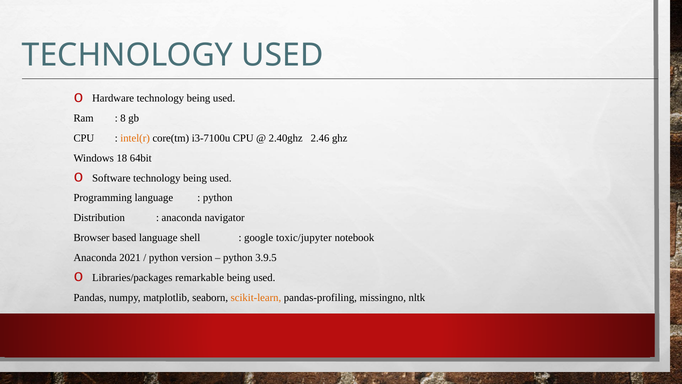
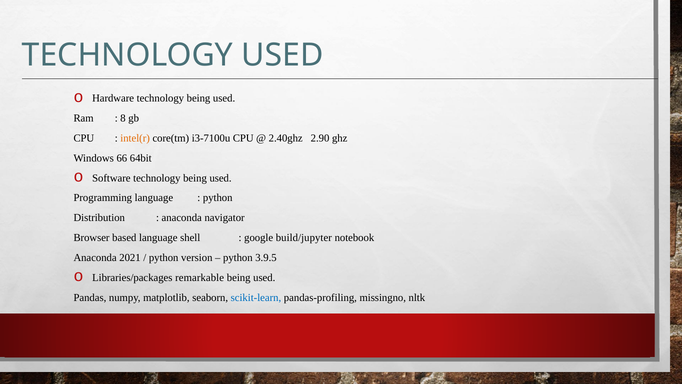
2.46: 2.46 -> 2.90 (320, 138)
18: 18 -> 66 (122, 158)
toxic/jupyter: toxic/jupyter -> build/jupyter (304, 238)
scikit-learn colour: orange -> blue (256, 297)
